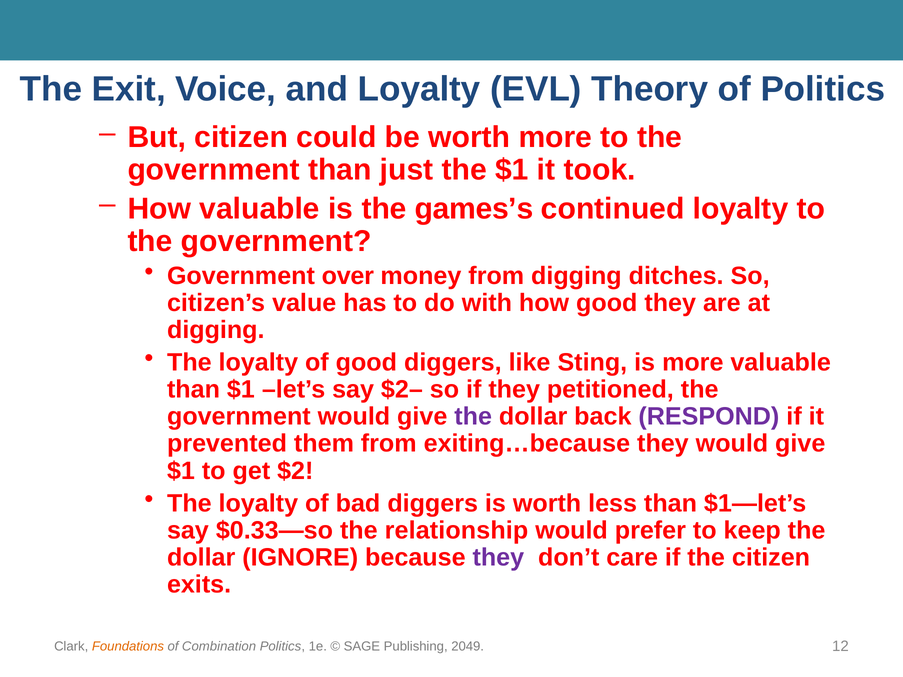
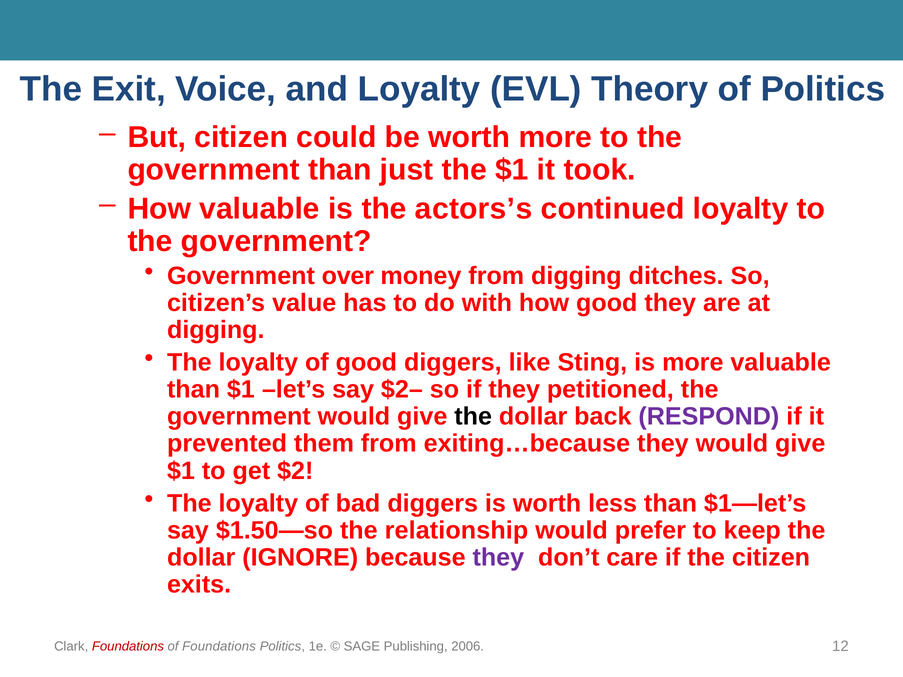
games’s: games’s -> actors’s (474, 209)
the colour: purple -> black (473, 417)
$0.33—so: $0.33—so -> $1.50—so (274, 531)
Foundations colour: orange -> red (128, 647)
of Combination: Combination -> Foundations (219, 647)
2049: 2049 -> 2006 (468, 647)
